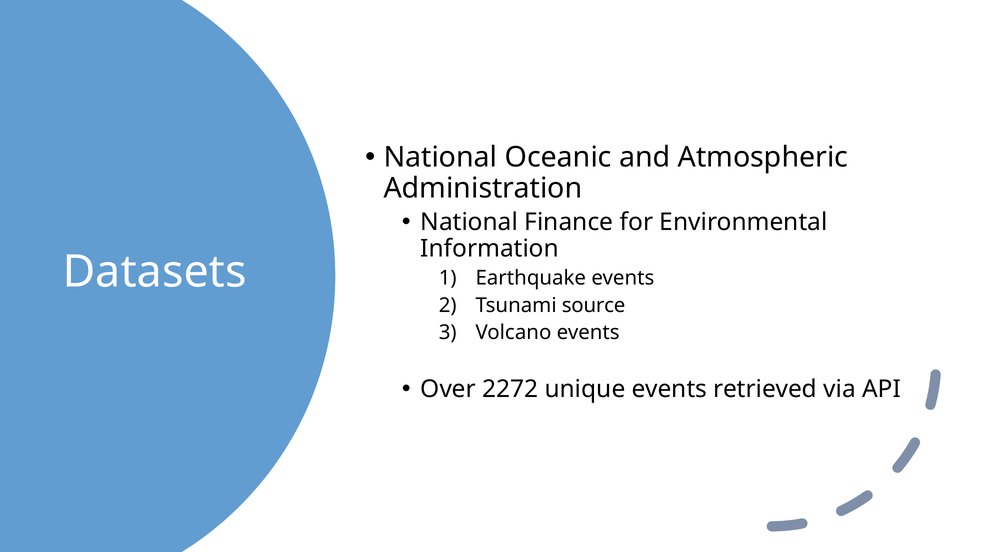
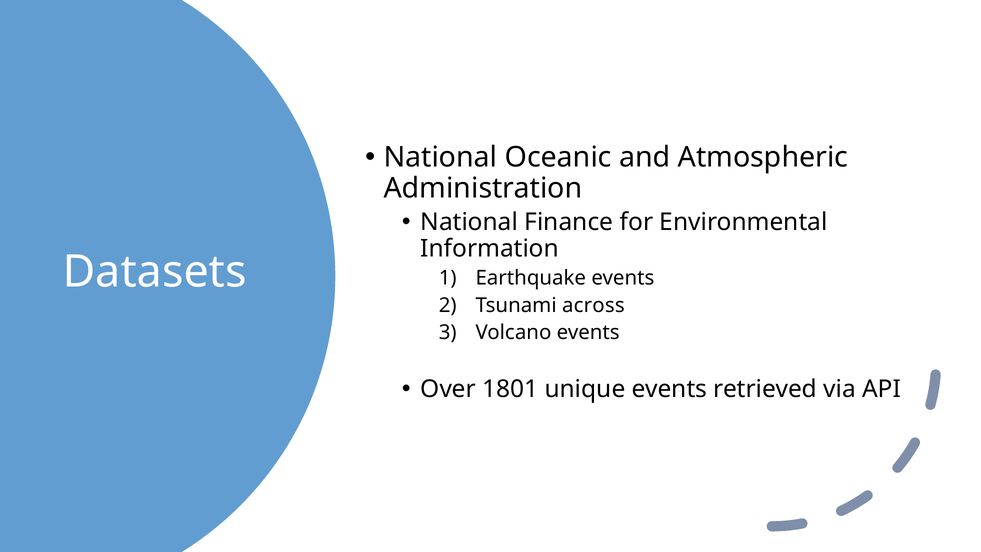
source: source -> across (593, 305)
2272: 2272 -> 1801 (510, 389)
